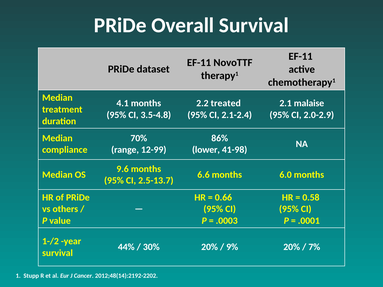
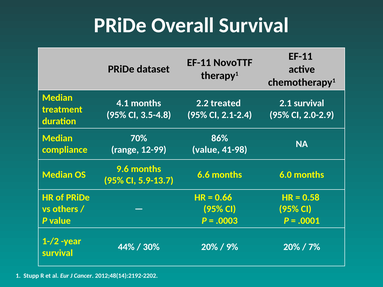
2.1 malaise: malaise -> survival (309, 103)
lower: lower -> value (206, 150)
2.5-13.7: 2.5-13.7 -> 5.9-13.7 (156, 181)
